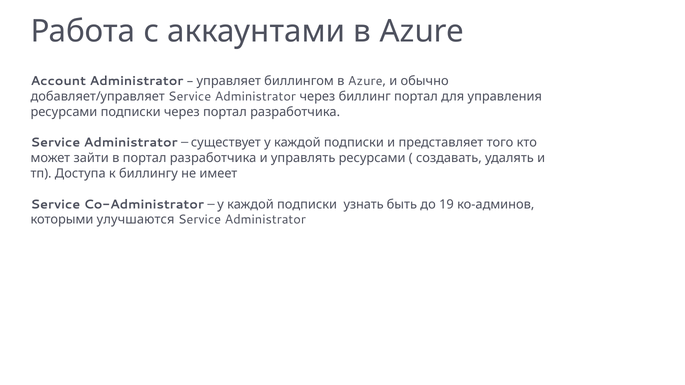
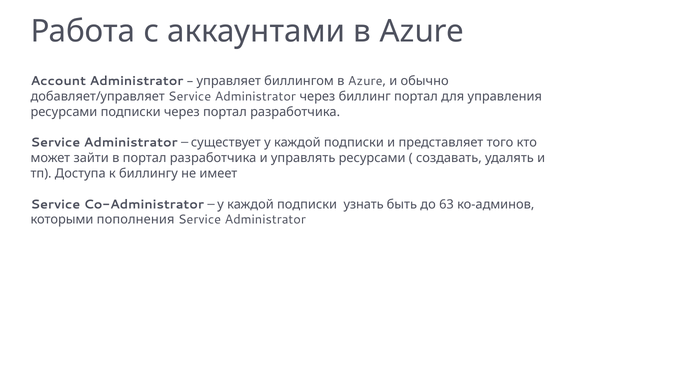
19: 19 -> 63 (446, 204)
улучшаются: улучшаются -> пополнения (136, 220)
